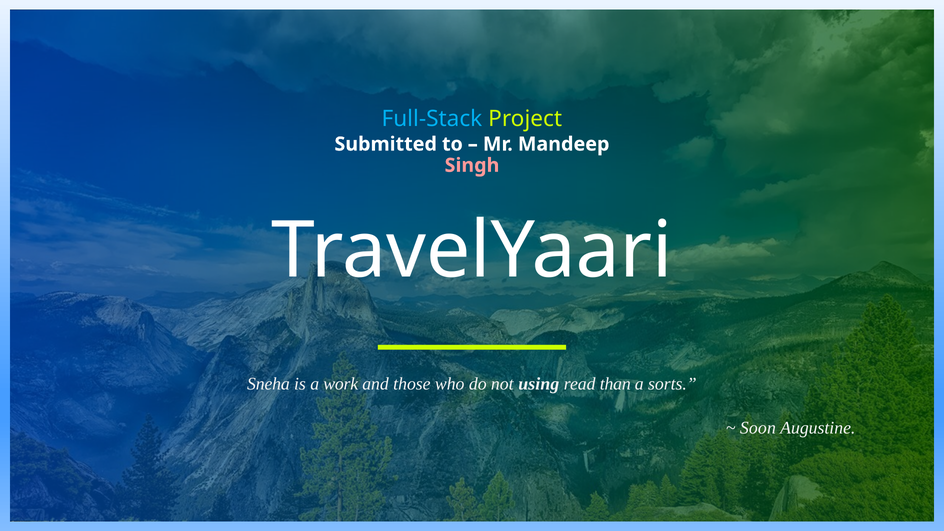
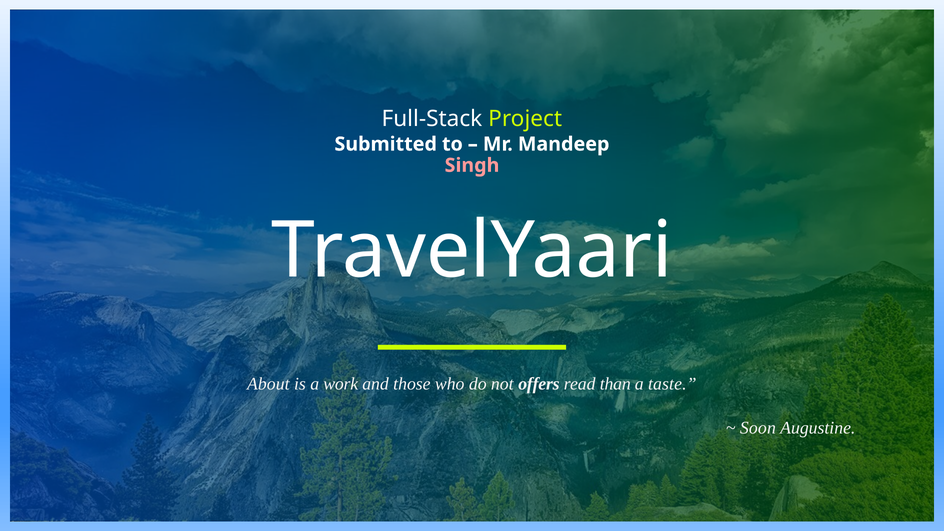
Full-Stack colour: light blue -> white (432, 119)
Sneha: Sneha -> About (268, 384)
using: using -> offers (539, 384)
sorts: sorts -> taste (672, 384)
